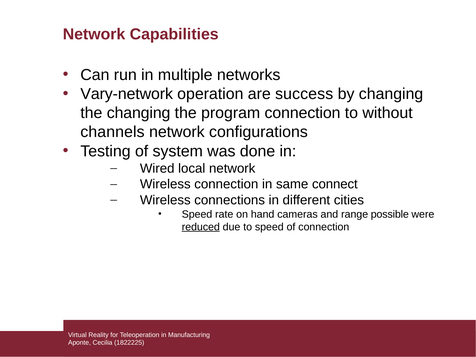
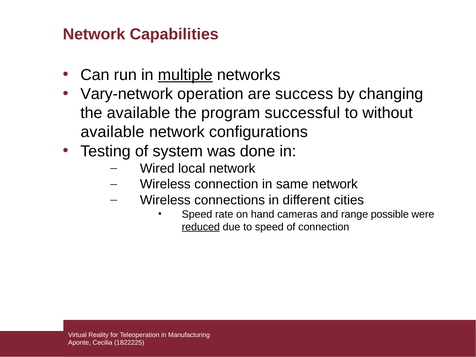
multiple underline: none -> present (185, 75)
the changing: changing -> available (138, 113)
program connection: connection -> successful (302, 113)
channels: channels -> available (112, 132)
same connect: connect -> network (335, 184)
